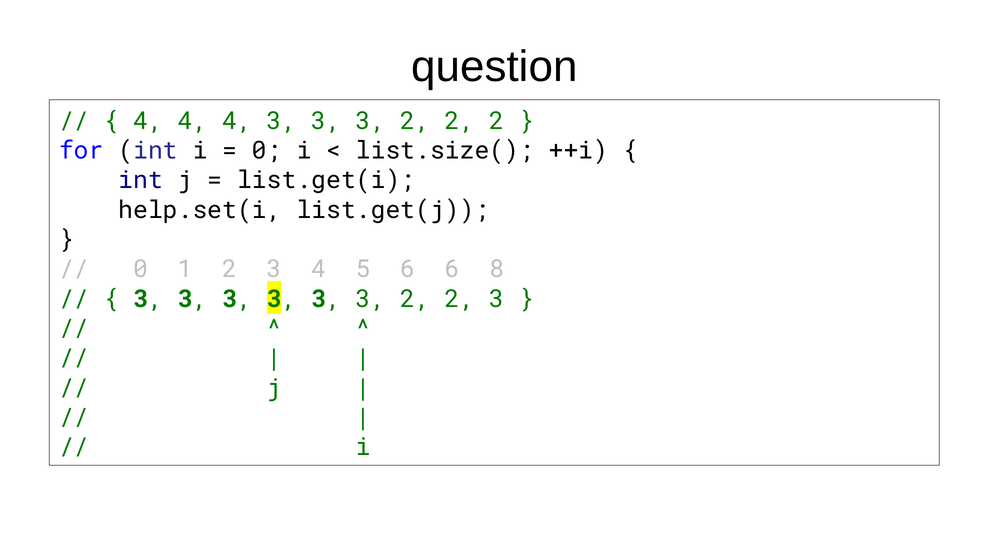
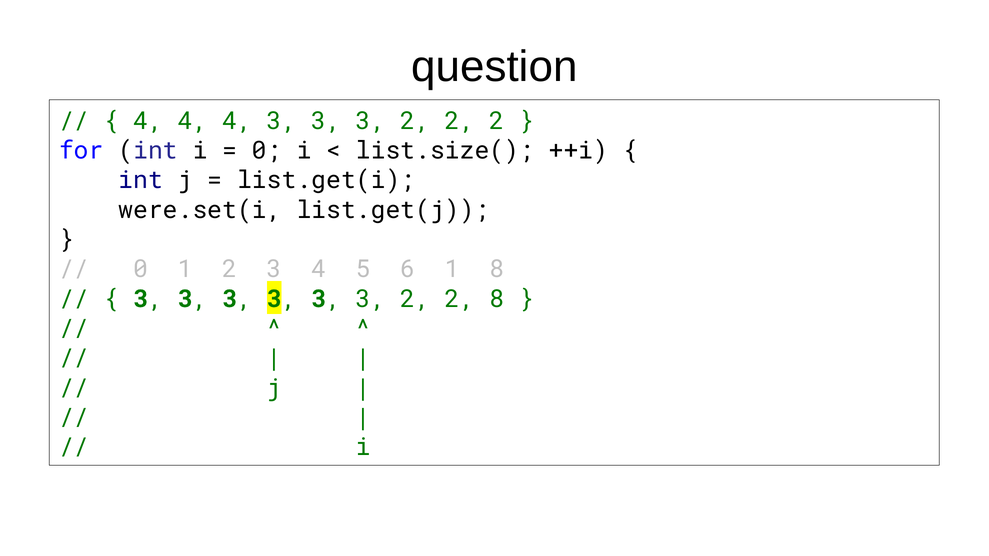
help.set(i: help.set(i -> were.set(i (200, 210)
6 6: 6 -> 1 (452, 269)
2 2 3: 3 -> 8 (497, 299)
